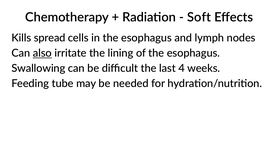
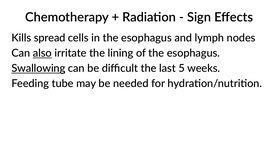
Soft: Soft -> Sign (199, 17)
Swallowing underline: none -> present (38, 68)
4: 4 -> 5 (182, 68)
